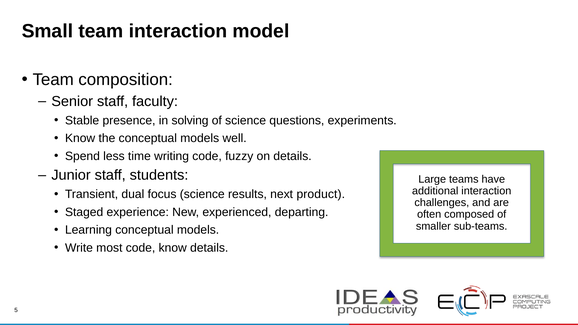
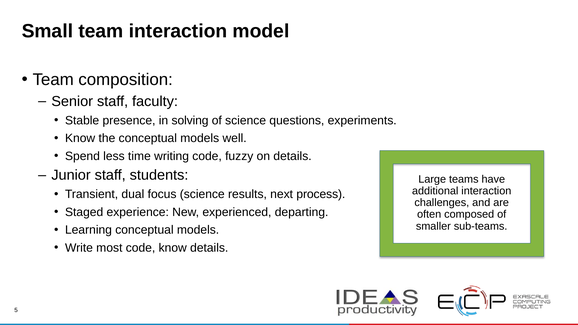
product: product -> process (321, 194)
